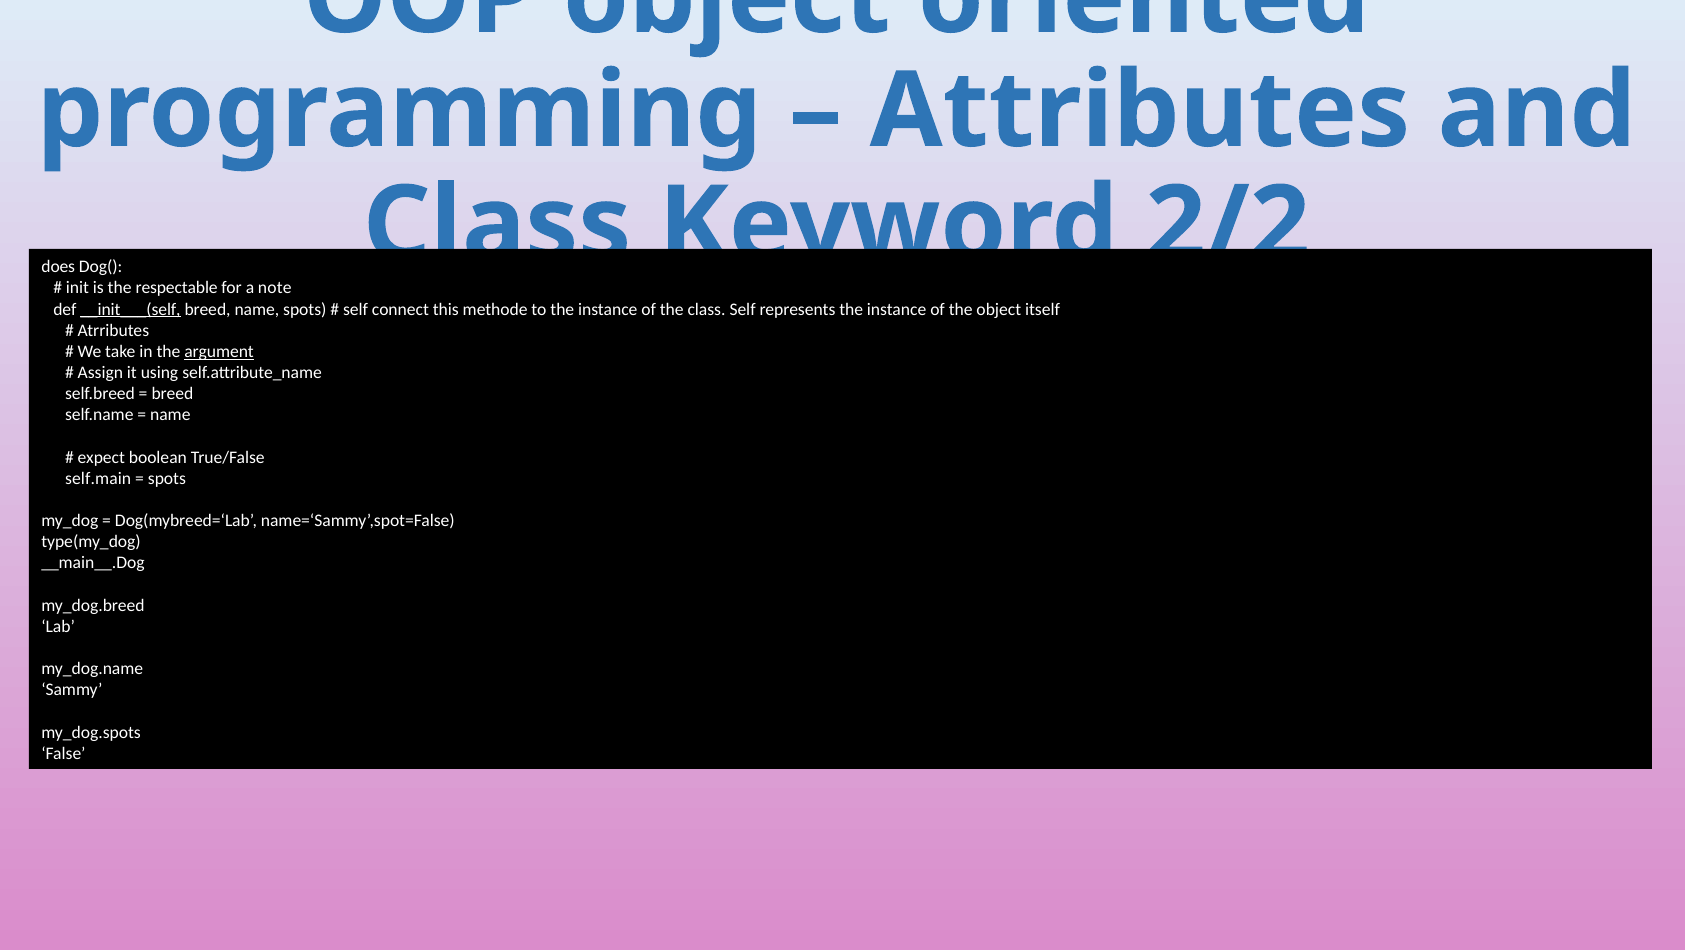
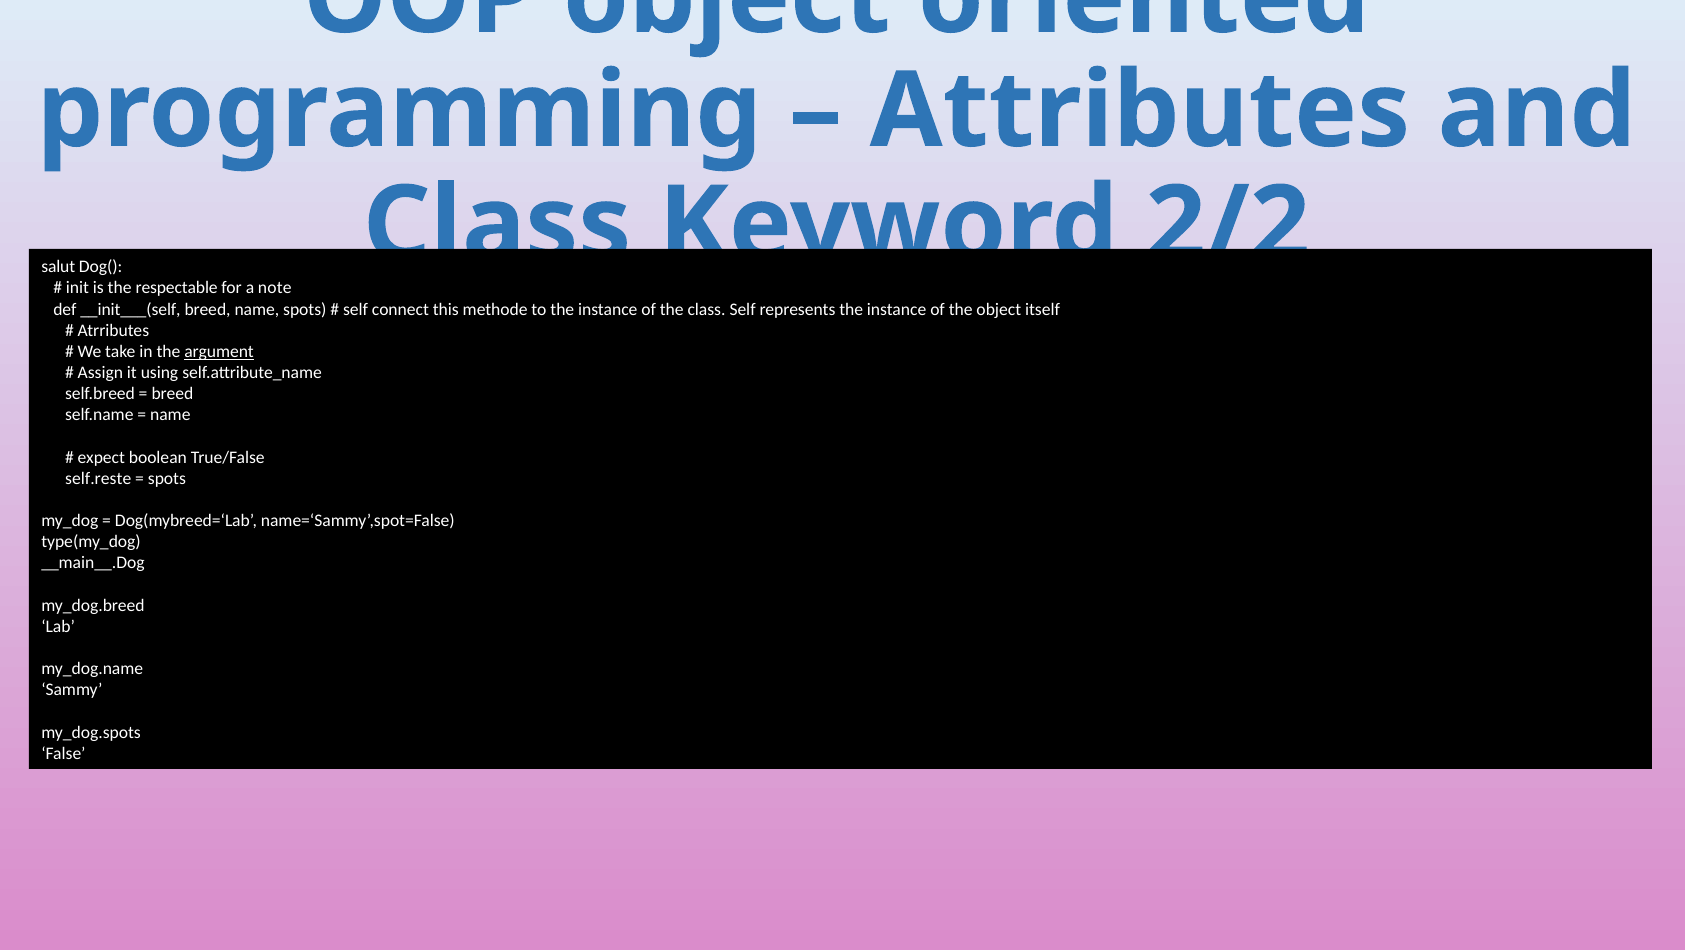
does: does -> salut (58, 267)
__init___(self underline: present -> none (130, 309)
self.main: self.main -> self.reste (98, 478)
